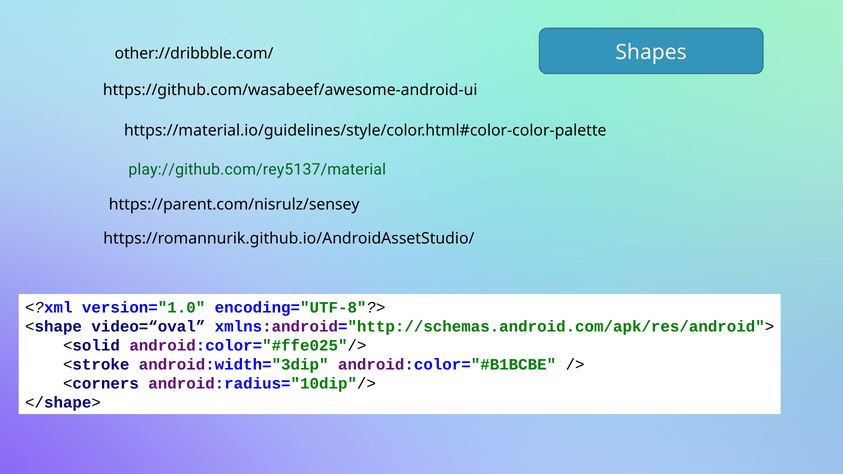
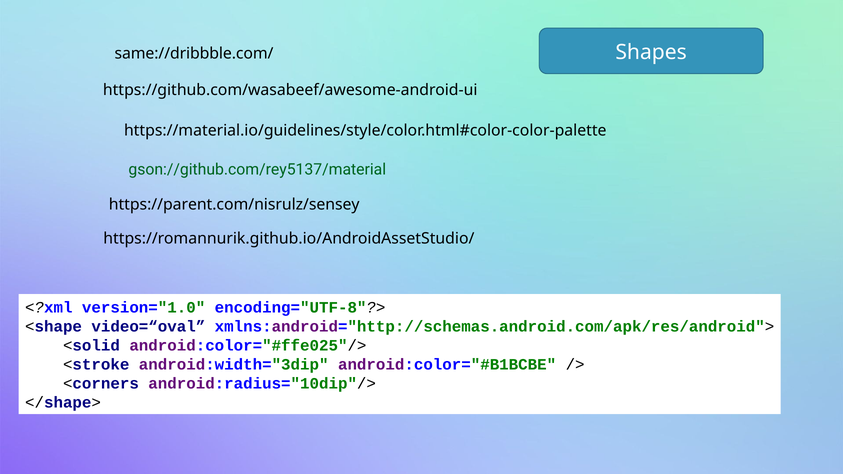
other://dribbble.com/: other://dribbble.com/ -> same://dribbble.com/ (194, 53)
play://github.com/rey5137/material: play://github.com/rey5137/material -> gson://github.com/rey5137/material (257, 170)
